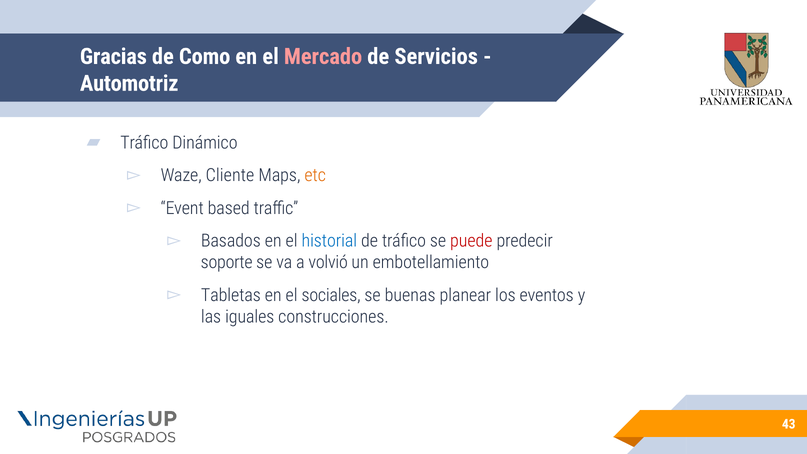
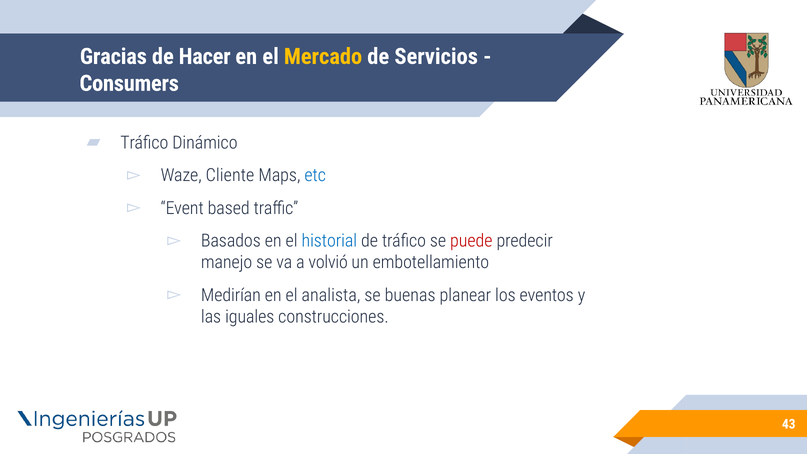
Como: Como -> Hacer (205, 57)
Mercado colour: pink -> yellow (323, 57)
Automotriz: Automotriz -> Consumers (129, 83)
etc colour: orange -> blue (315, 175)
soporte: soporte -> manejo (227, 262)
Tabletas: Tabletas -> Medirían (231, 295)
sociales: sociales -> analista (331, 295)
